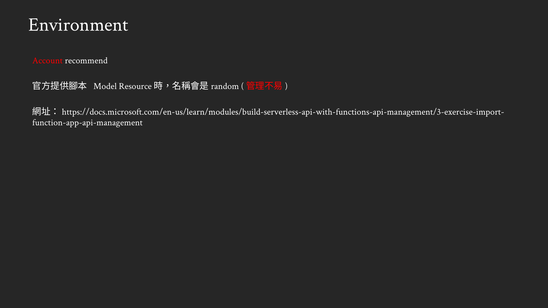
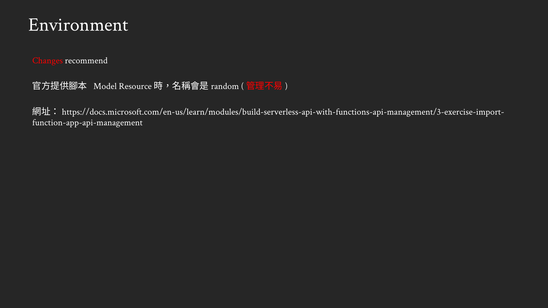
Account: Account -> Changes (48, 61)
